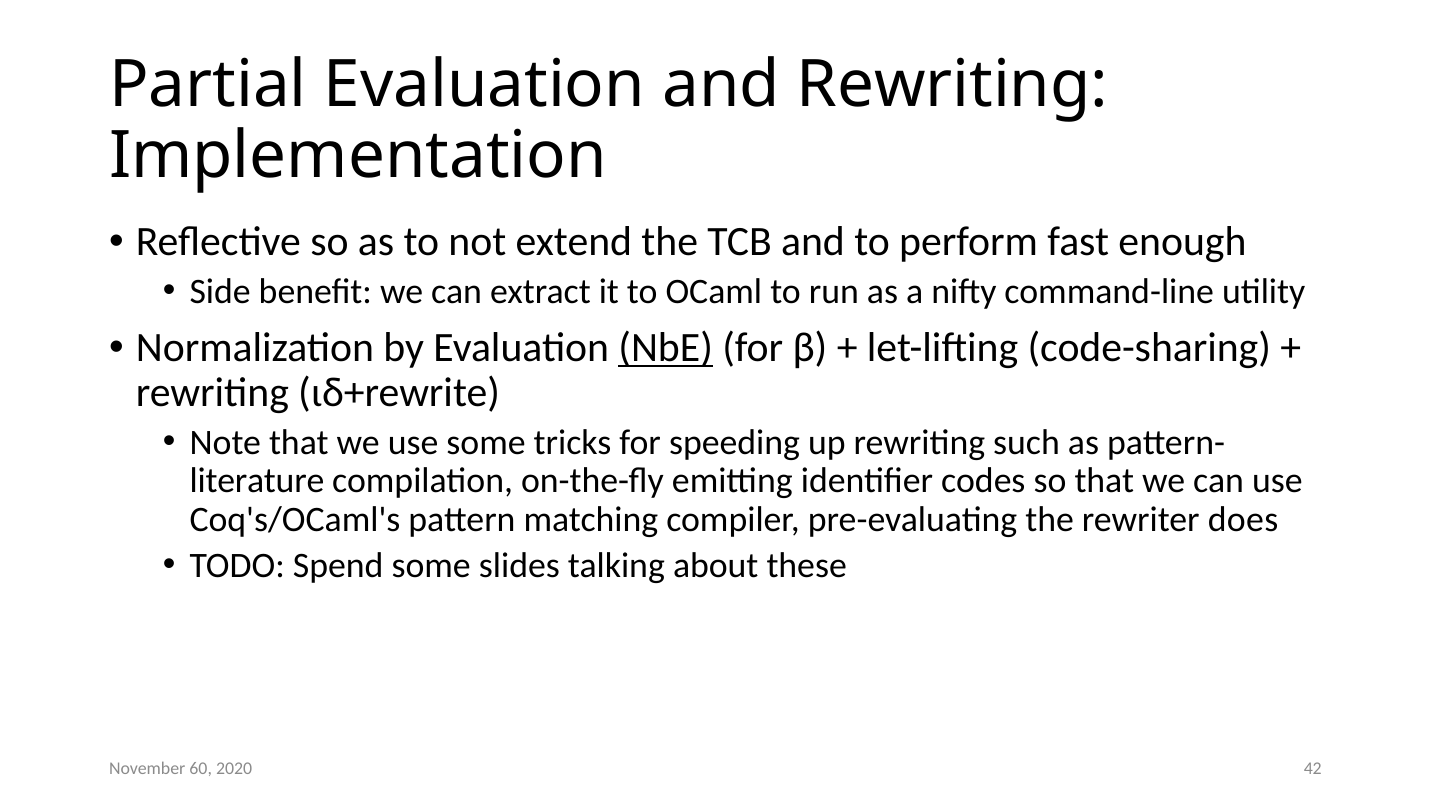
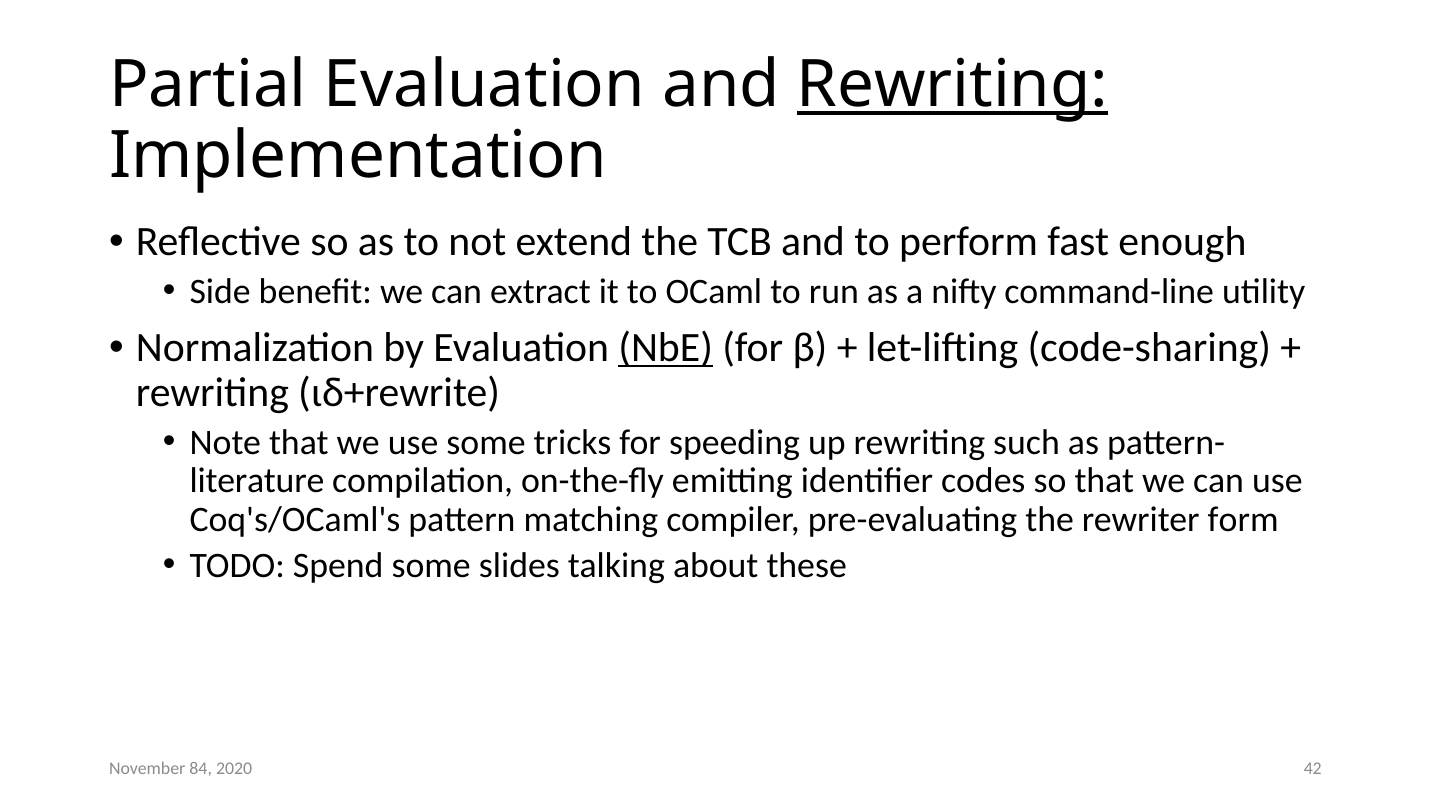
Rewriting underline: none -> present (953, 85)
does: does -> form (1243, 519)
60: 60 -> 84 (201, 769)
